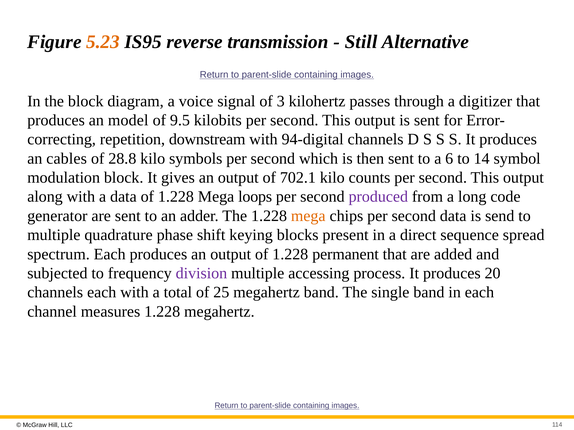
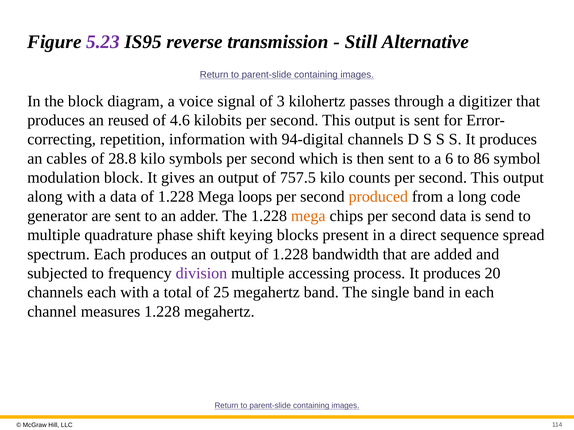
5.23 colour: orange -> purple (103, 42)
model: model -> reused (128, 120)
9.5: 9.5 -> 4.6 (180, 120)
downstream: downstream -> information (207, 140)
14: 14 -> 86 (482, 159)
702.1: 702.1 -> 757.5 (298, 178)
produced colour: purple -> orange (378, 197)
permanent: permanent -> bandwidth (346, 254)
